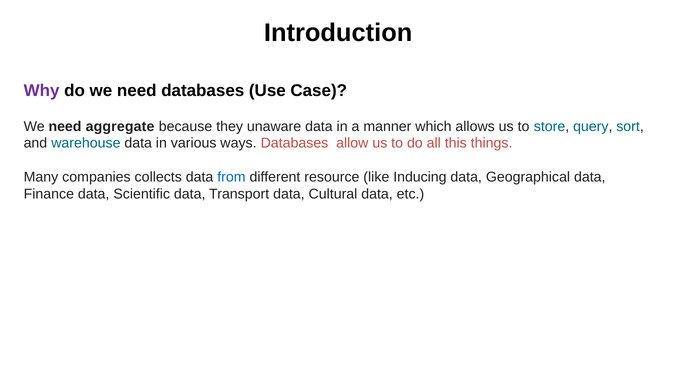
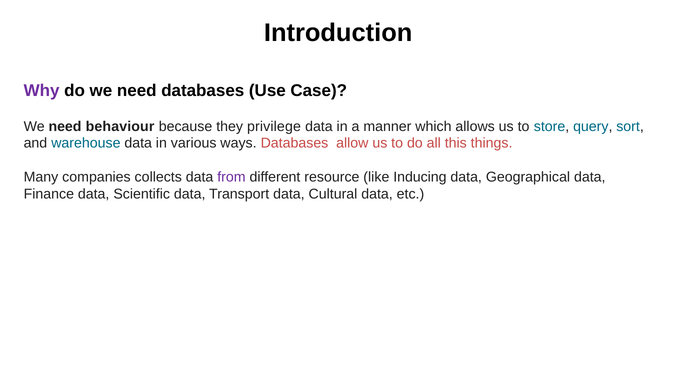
aggregate: aggregate -> behaviour (120, 126)
unaware: unaware -> privilege (274, 126)
from colour: blue -> purple (231, 177)
